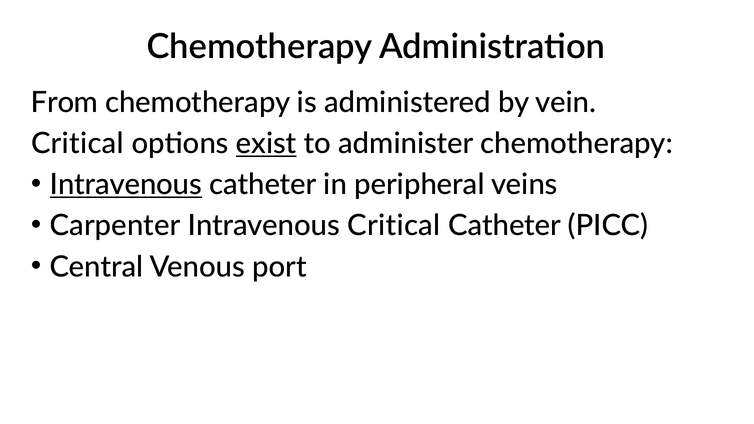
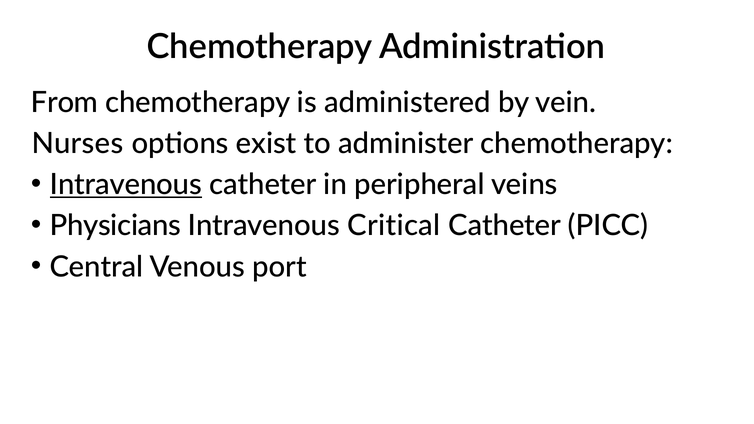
Critical: Critical -> Nurses (78, 144)
exist underline: present -> none (266, 144)
Carpenter: Carpenter -> Physicians (115, 226)
